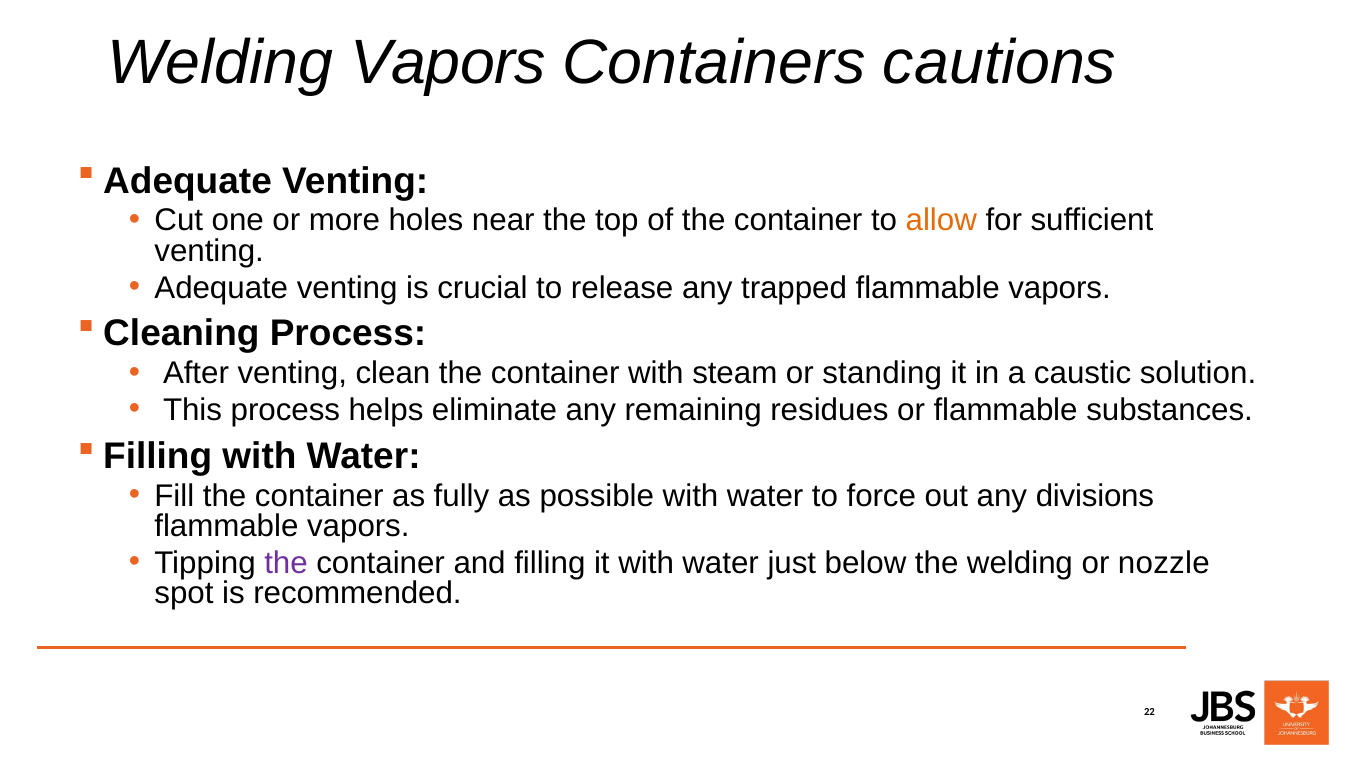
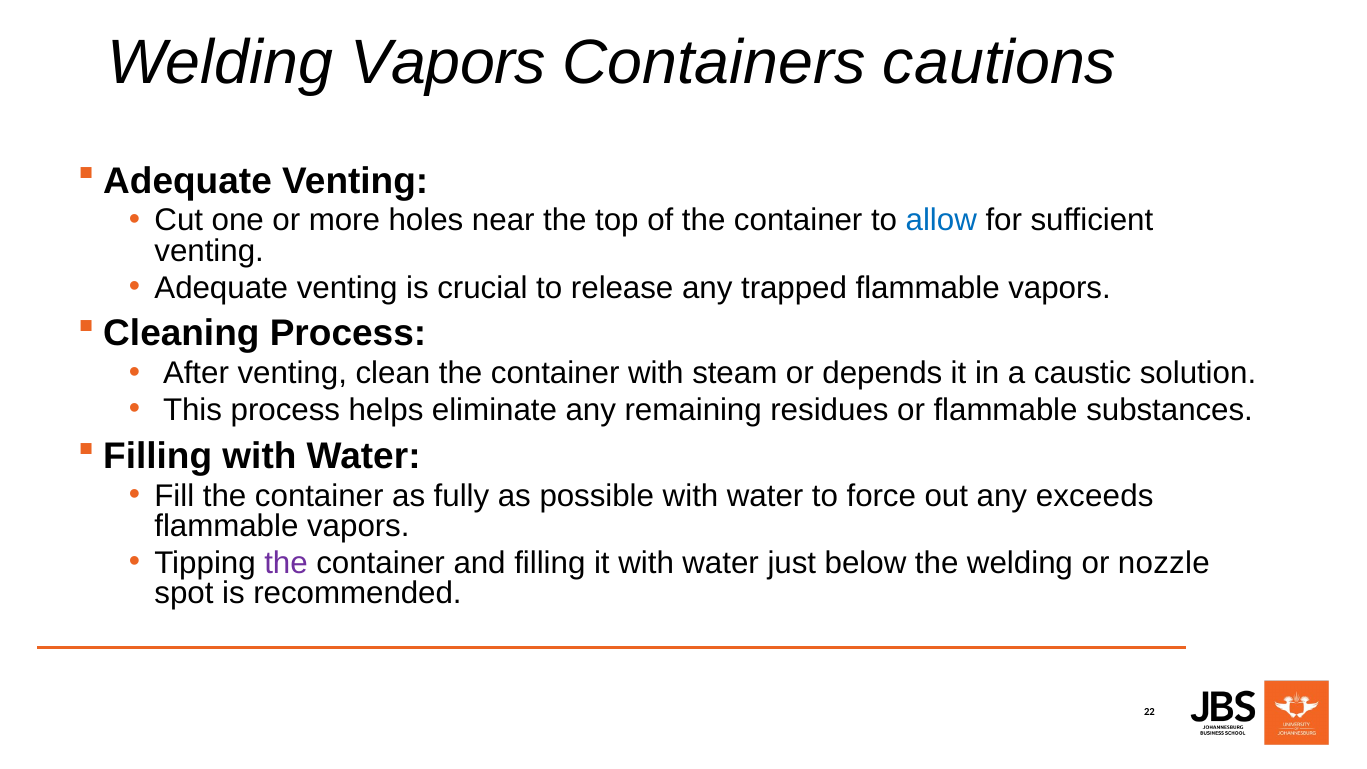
allow colour: orange -> blue (941, 221)
standing: standing -> depends (882, 373)
divisions: divisions -> exceeds (1095, 496)
